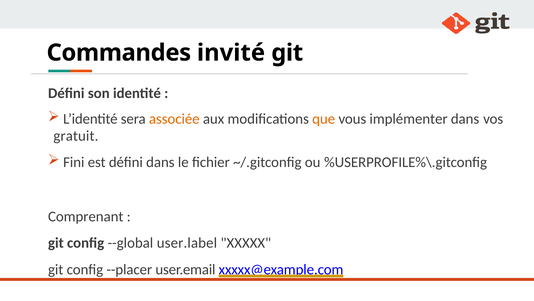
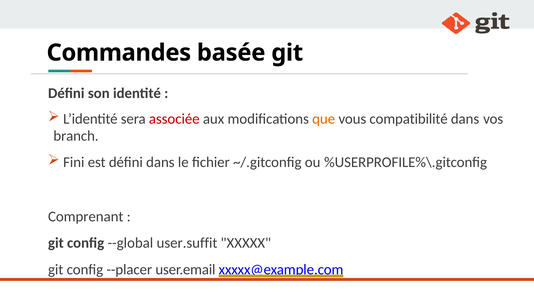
invité: invité -> basée (231, 53)
associée colour: orange -> red (174, 119)
implémenter: implémenter -> compatibilité (409, 119)
gratuit: gratuit -> branch (76, 135)
user.label: user.label -> user.suffit (187, 243)
